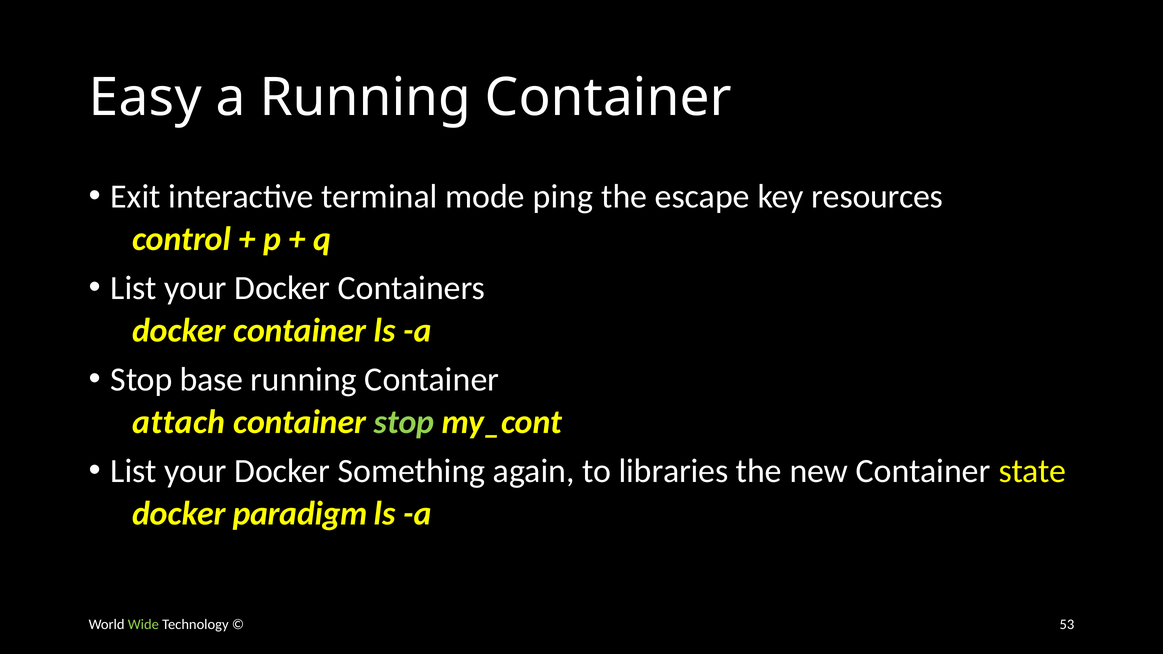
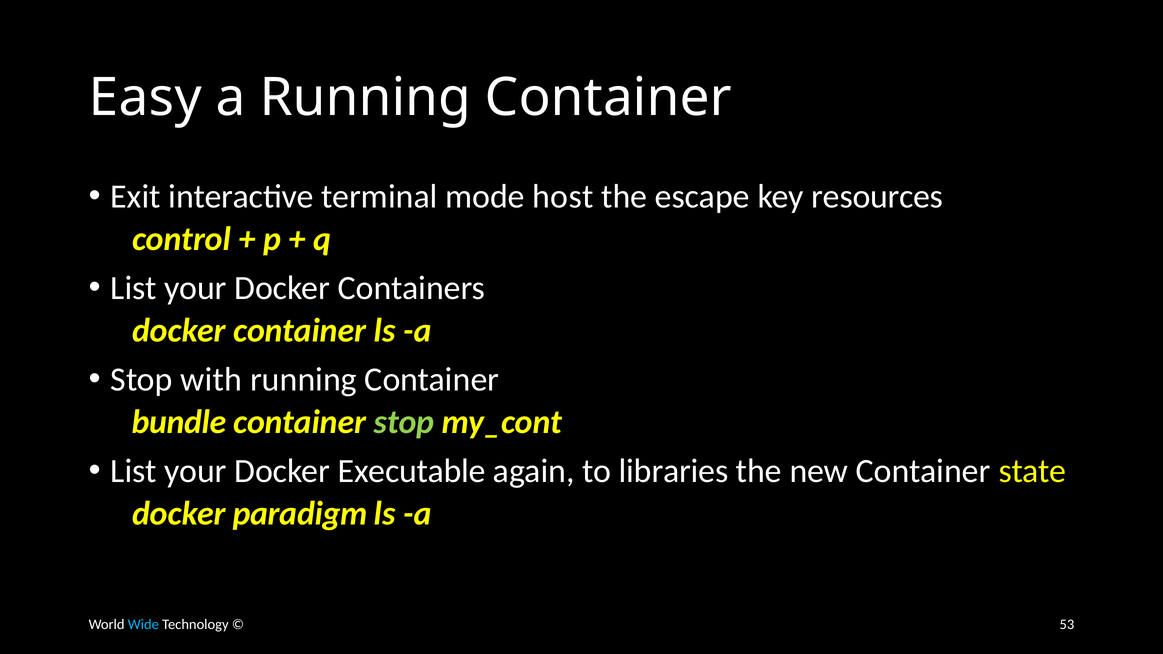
ping: ping -> host (563, 197)
base: base -> with (211, 380)
attach: attach -> bundle (179, 422)
Something: Something -> Executable (412, 471)
Wide colour: light green -> light blue (143, 625)
